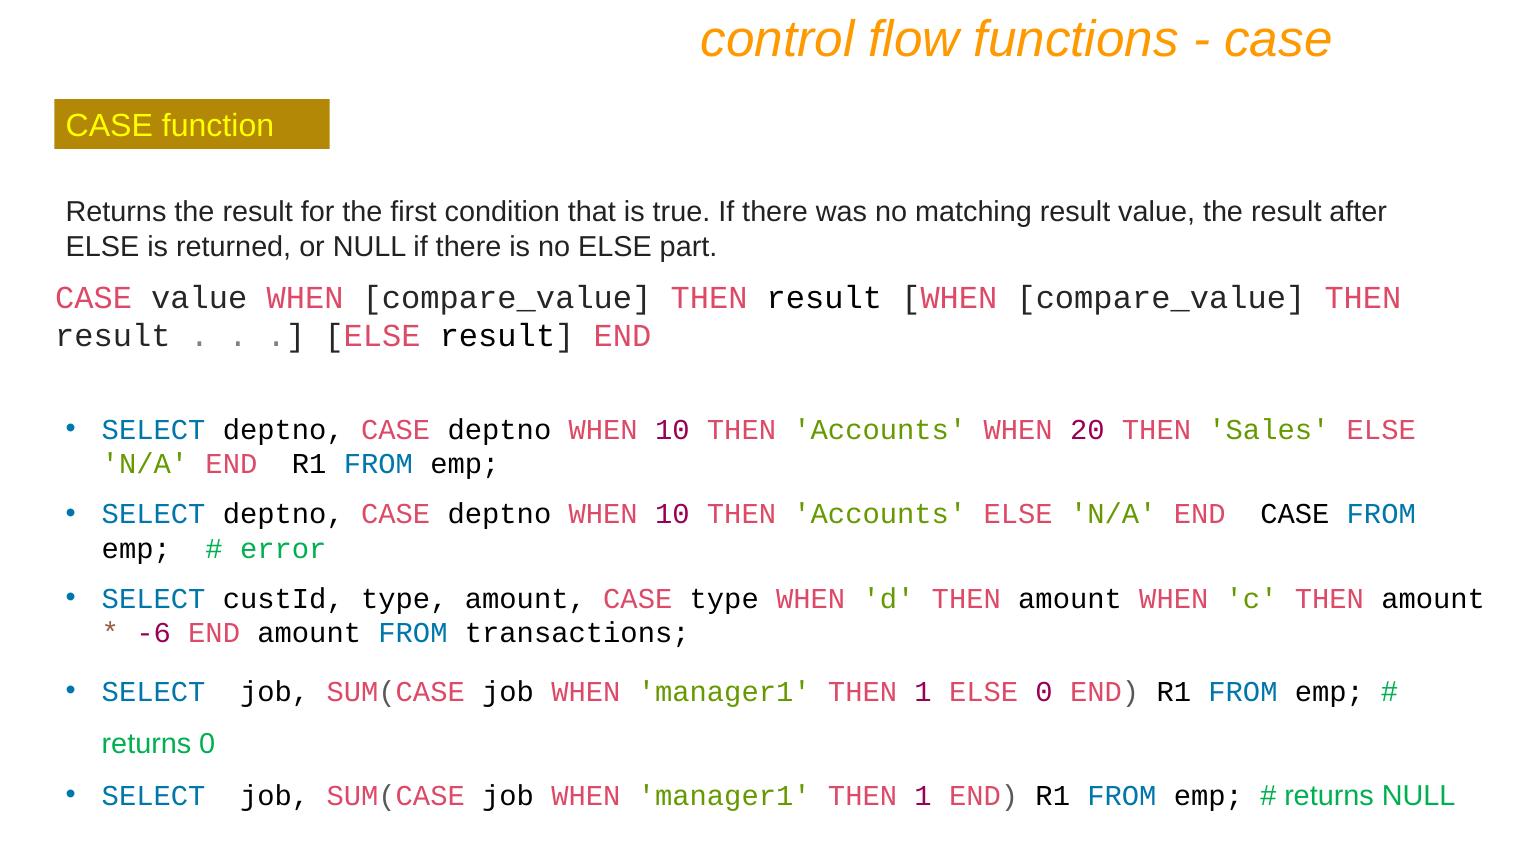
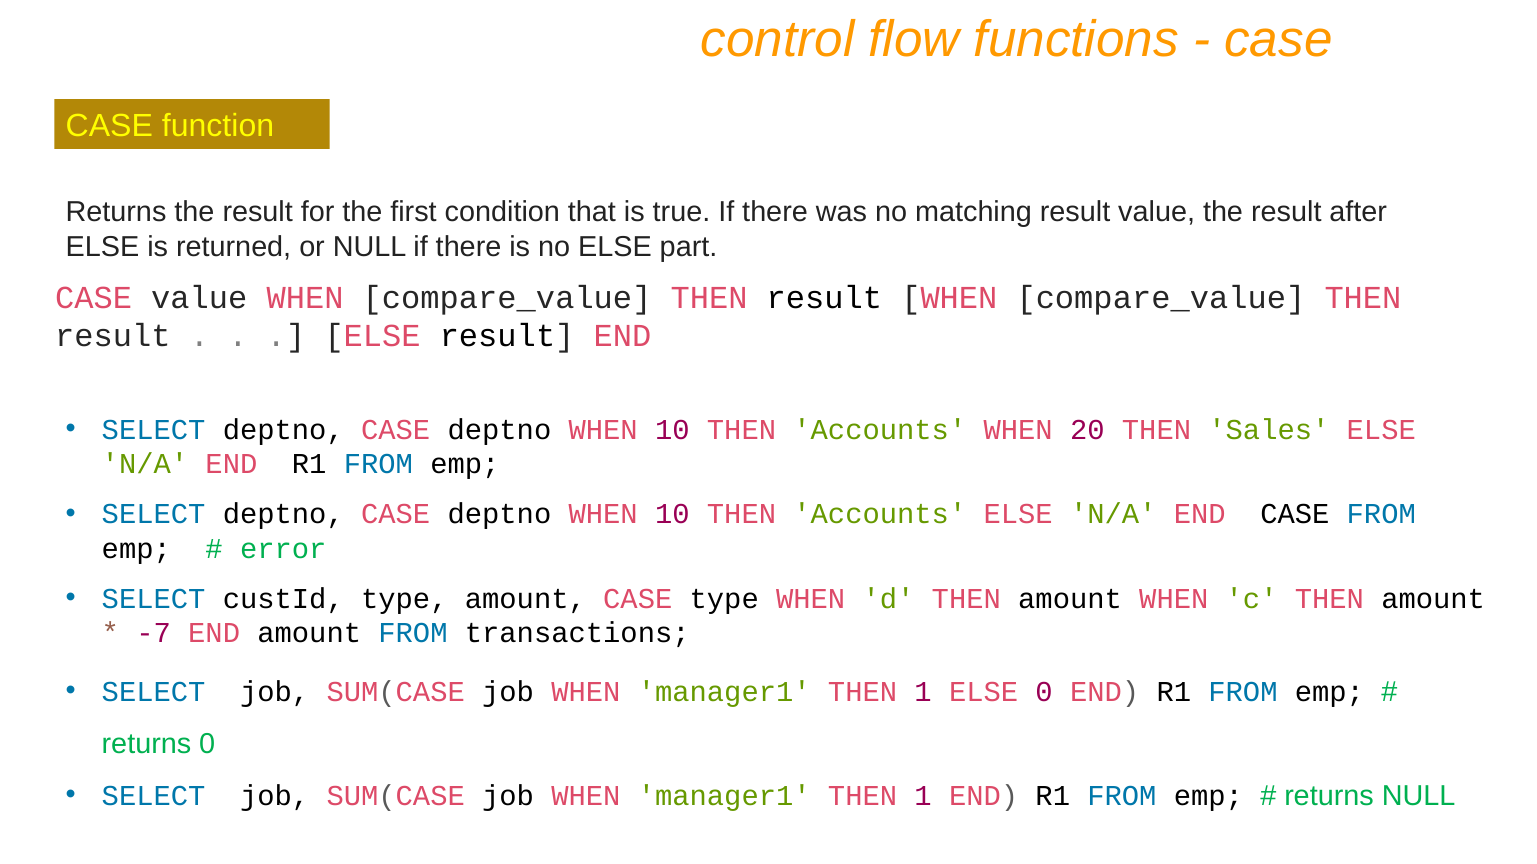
-6: -6 -> -7 (154, 634)
